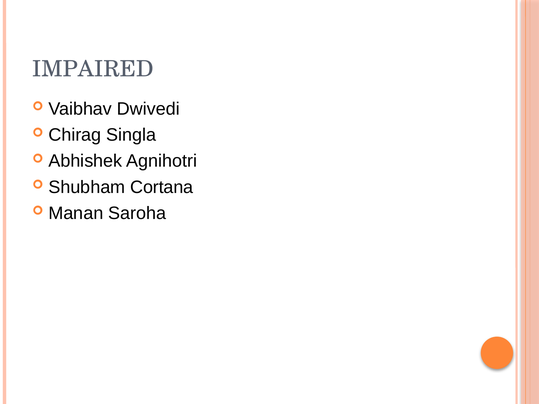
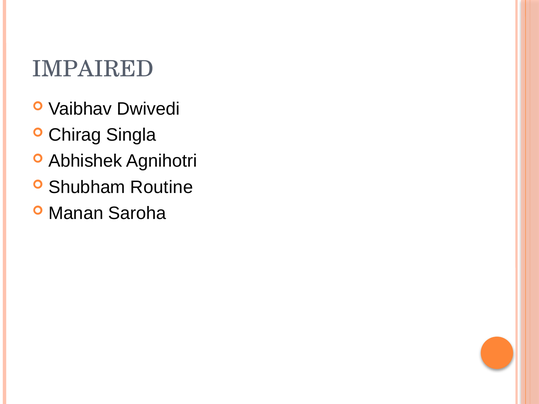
Cortana: Cortana -> Routine (162, 187)
